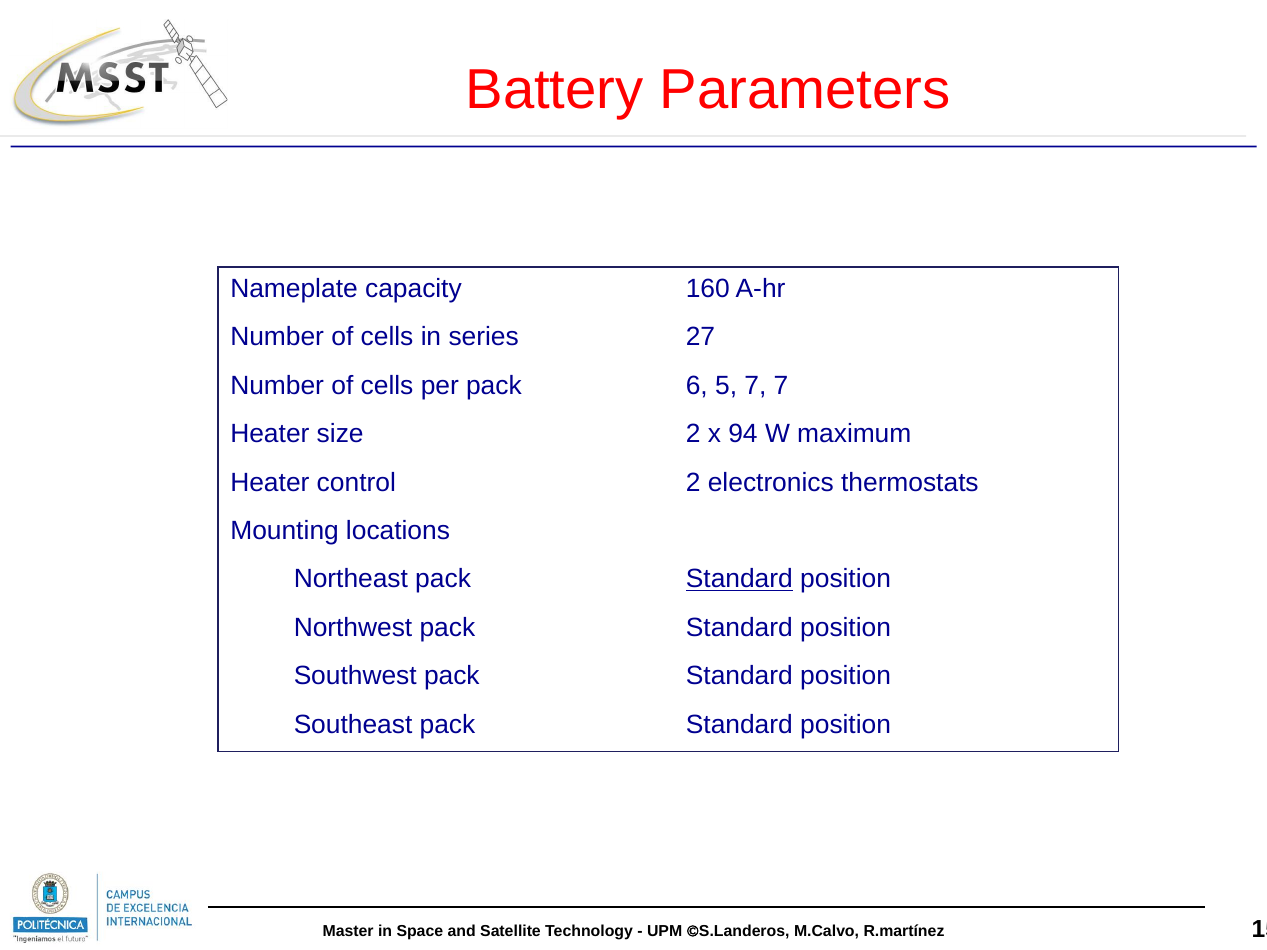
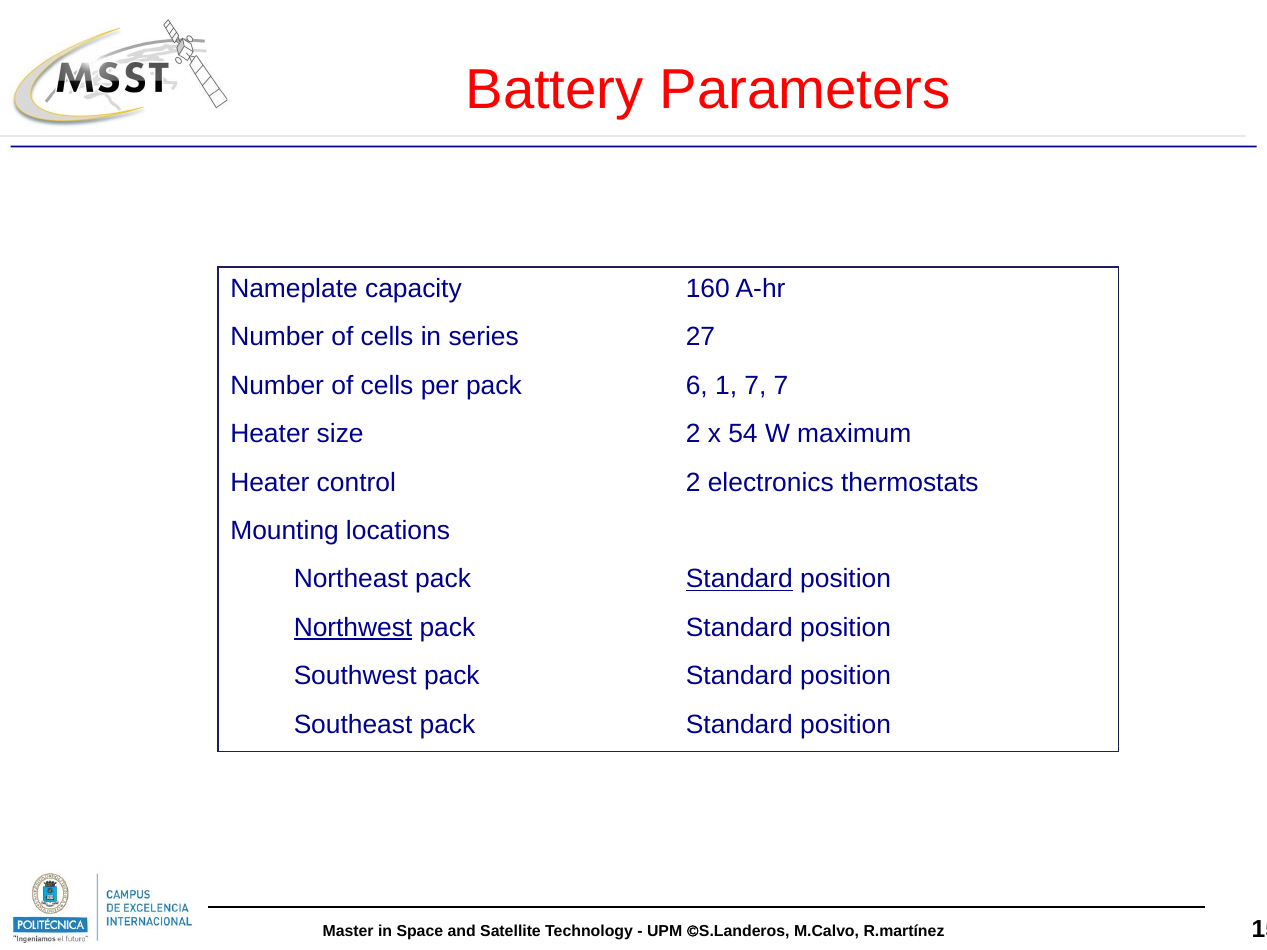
5: 5 -> 1 (726, 386)
94: 94 -> 54 (743, 434)
Northwest underline: none -> present (353, 628)
